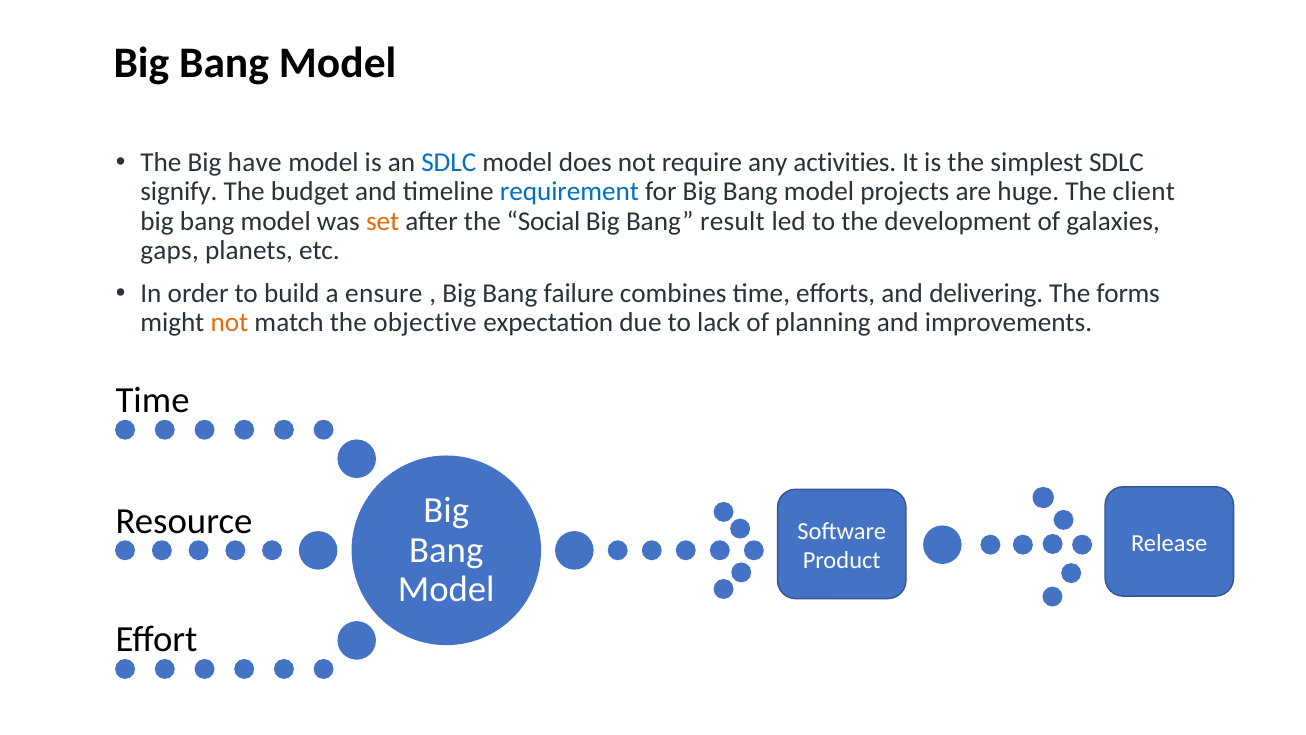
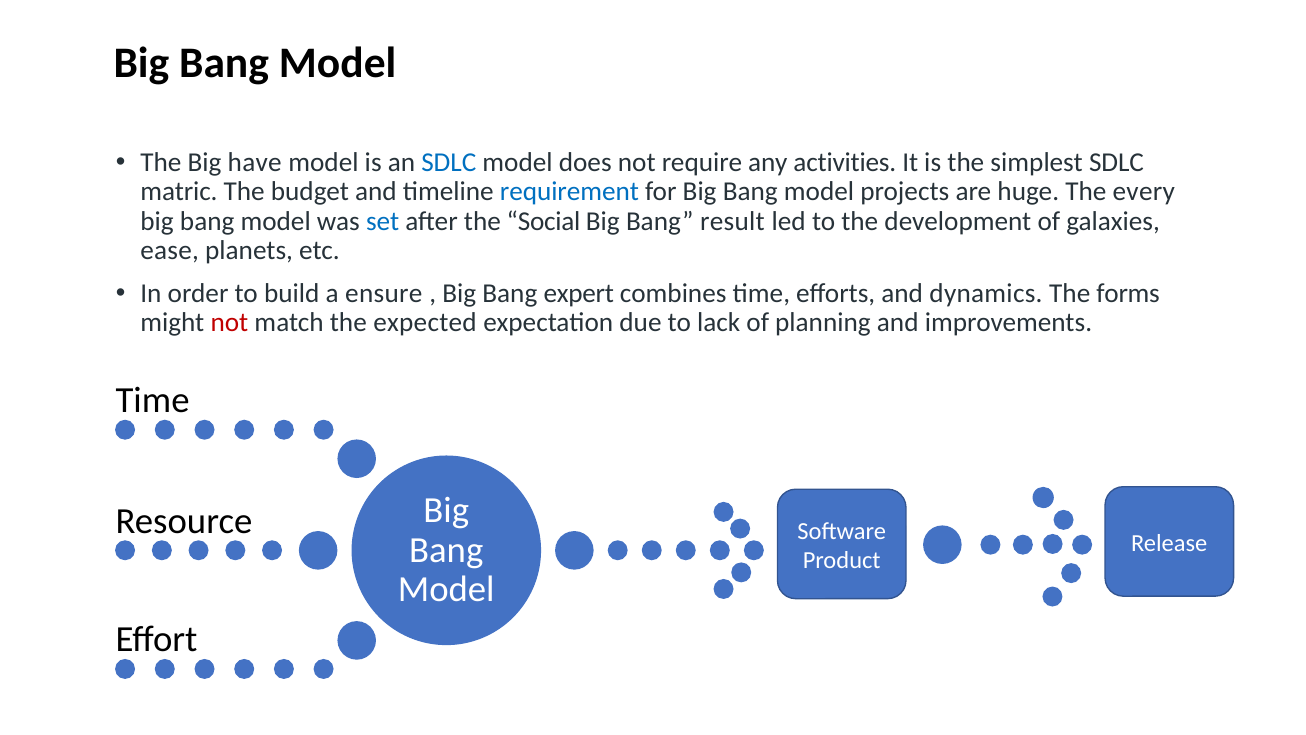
signify: signify -> matric (179, 192)
client: client -> every (1144, 192)
set colour: orange -> blue (383, 221)
gaps: gaps -> ease (170, 250)
failure: failure -> expert (579, 293)
delivering: delivering -> dynamics (986, 293)
not colour: orange -> red (229, 323)
objective: objective -> expected (425, 323)
